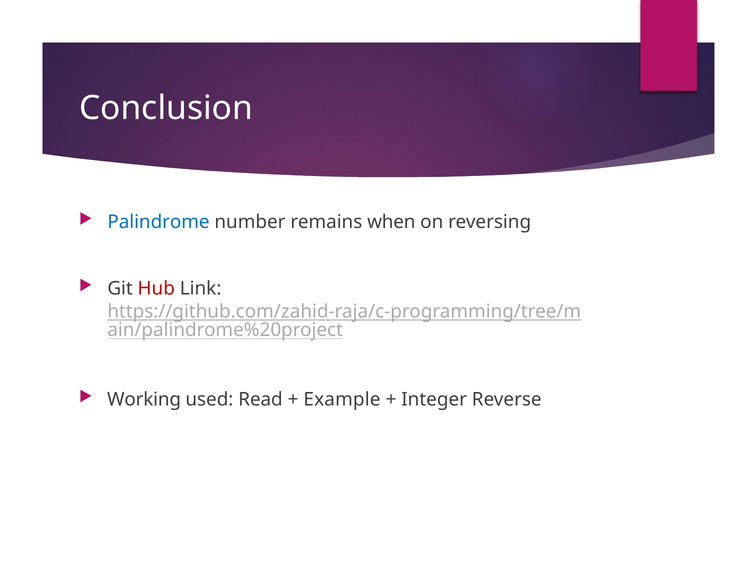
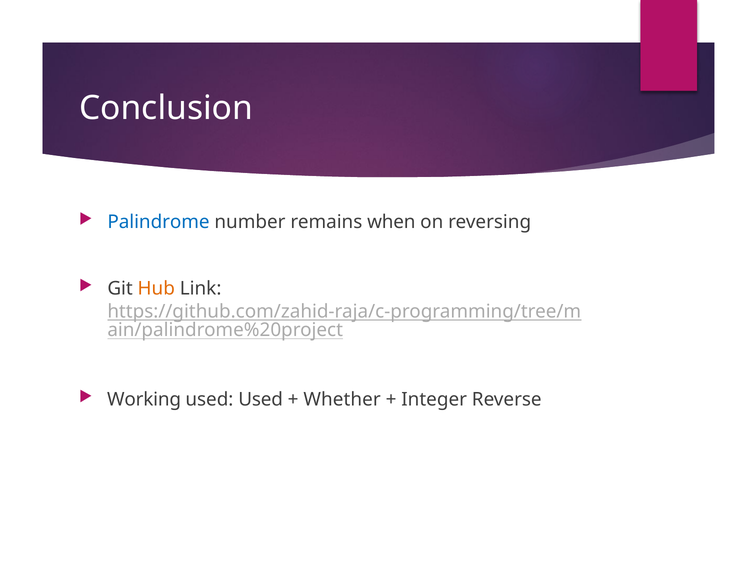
Hub colour: red -> orange (156, 289)
used Read: Read -> Used (261, 400)
Example: Example -> Whether (342, 400)
